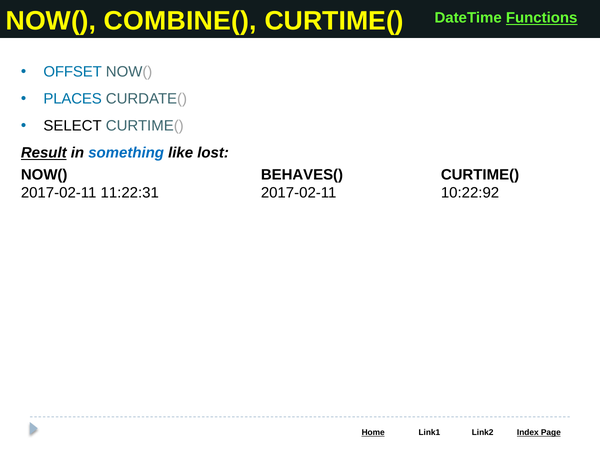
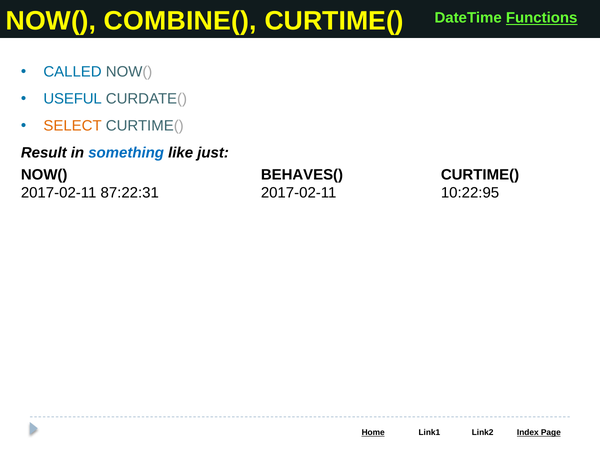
OFFSET: OFFSET -> CALLED (73, 72)
PLACES: PLACES -> USEFUL (73, 99)
SELECT colour: black -> orange (73, 126)
Result underline: present -> none (44, 153)
lost: lost -> just (213, 153)
11:22:31: 11:22:31 -> 87:22:31 (130, 193)
10:22:92: 10:22:92 -> 10:22:95 (470, 193)
